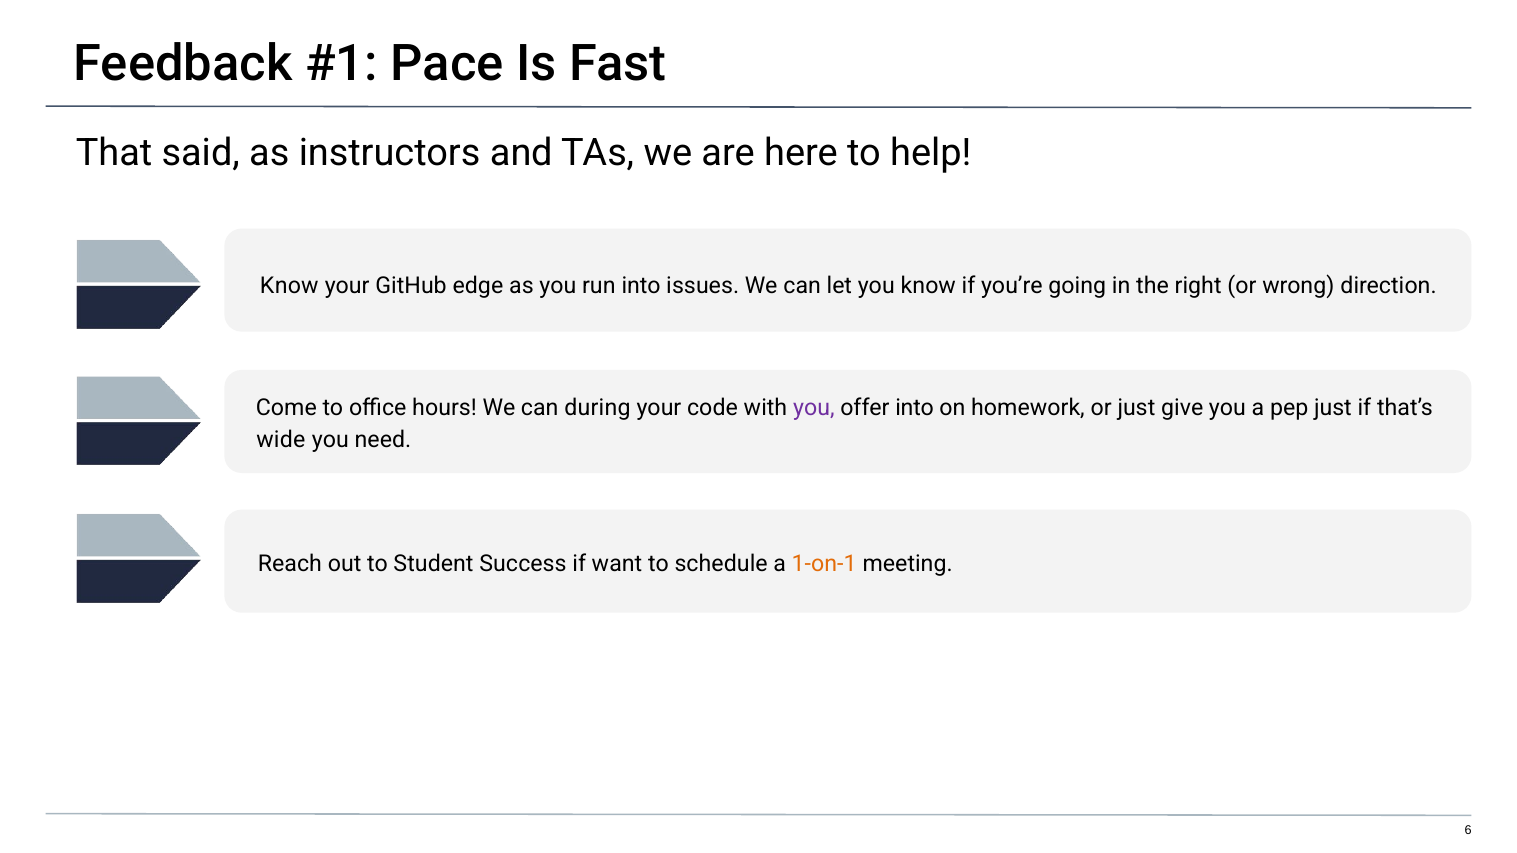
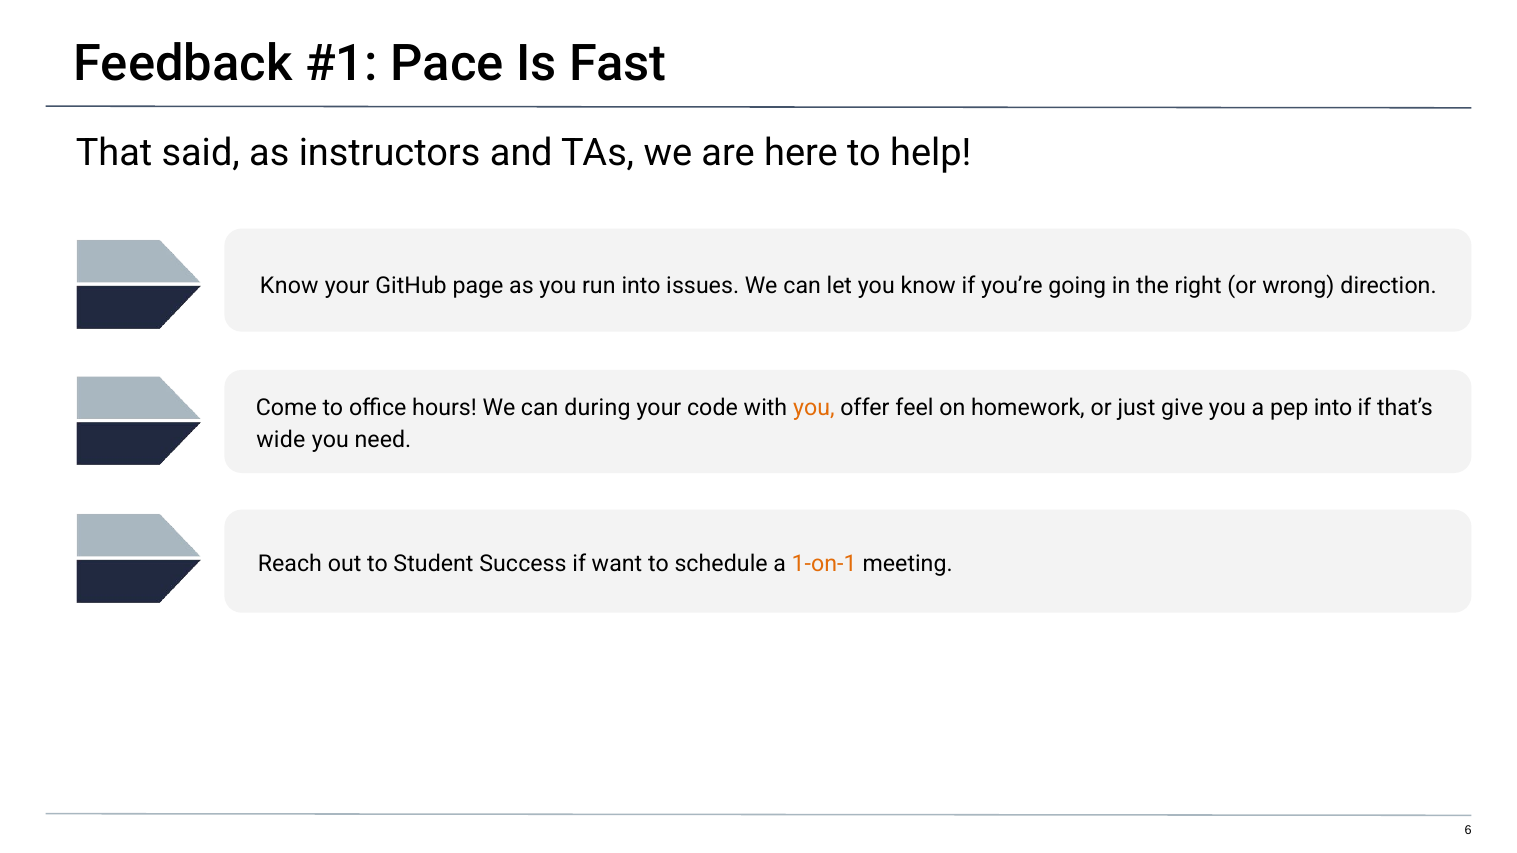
edge: edge -> page (478, 286)
you colour: purple -> orange (814, 409)
offer into: into -> feel (914, 409)
pep just: just -> into (1333, 409)
